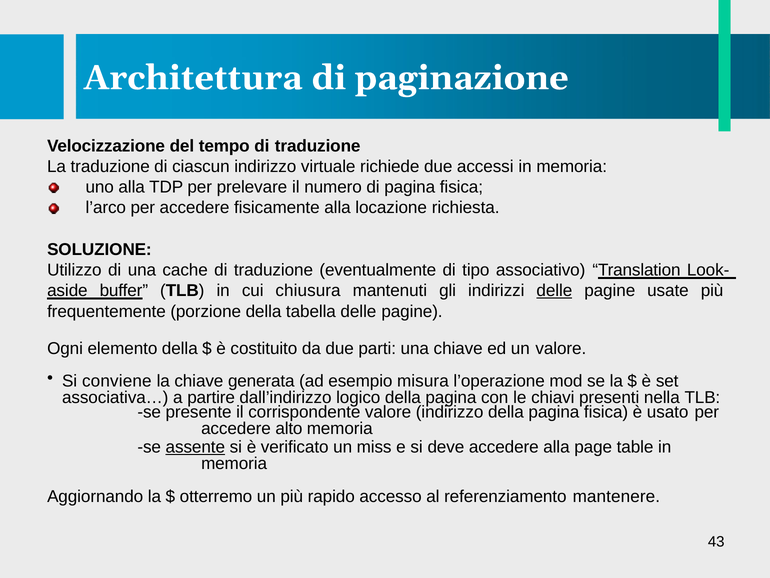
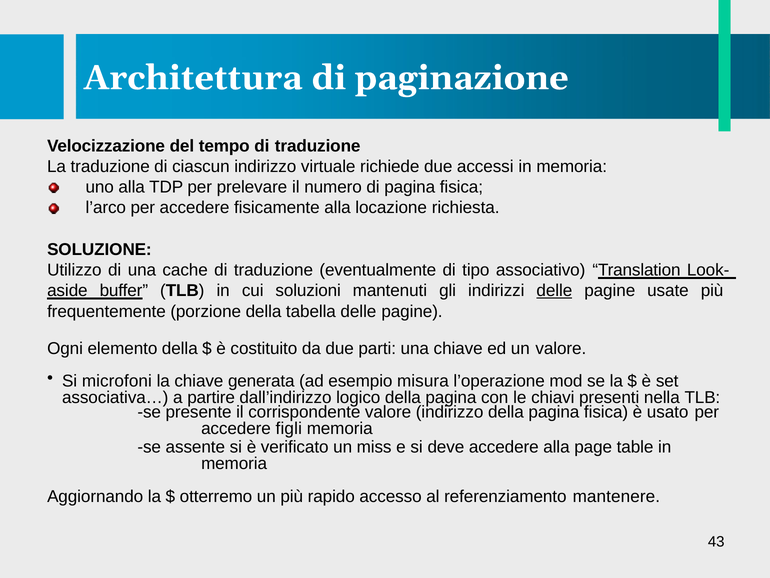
chiusura: chiusura -> soluzioni (308, 291)
conviene: conviene -> microfoni (117, 381)
alto: alto -> figli (289, 428)
assente underline: present -> none (195, 447)
